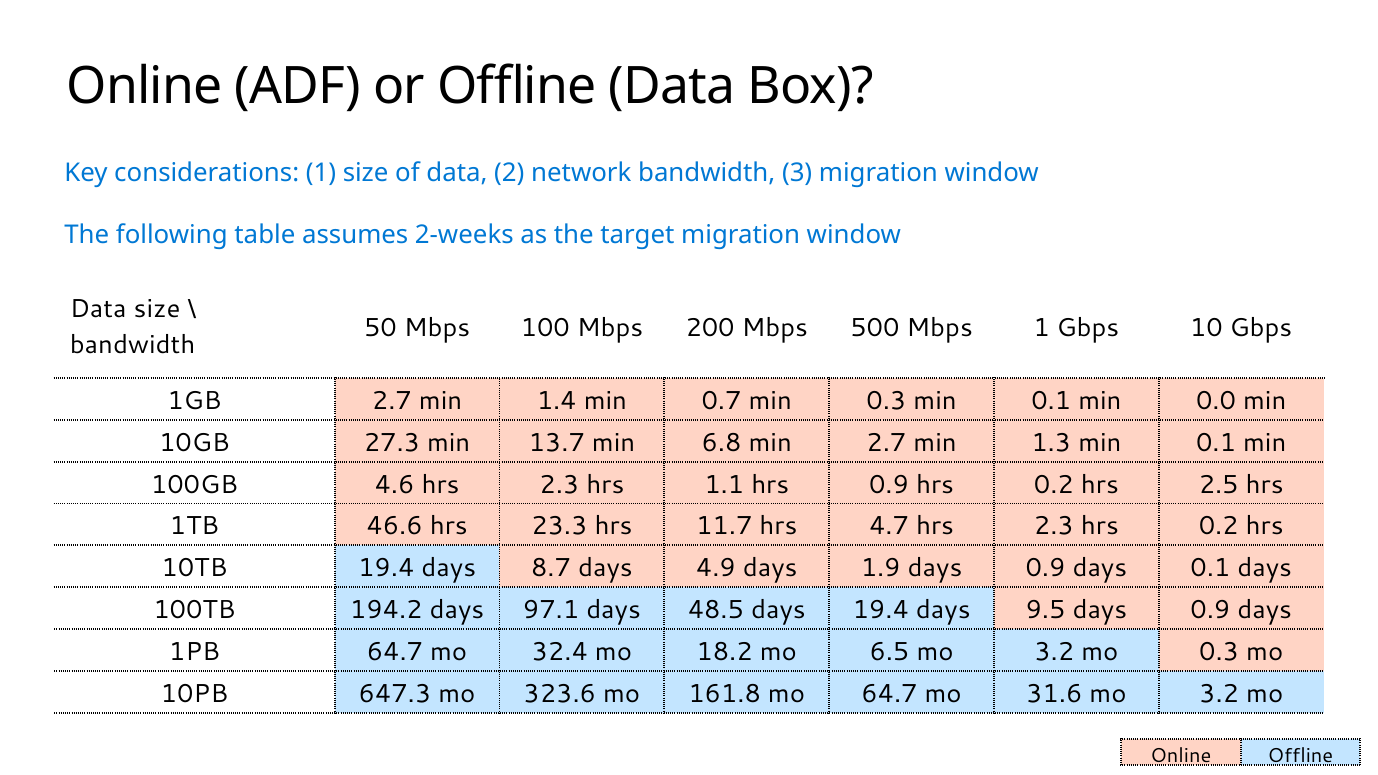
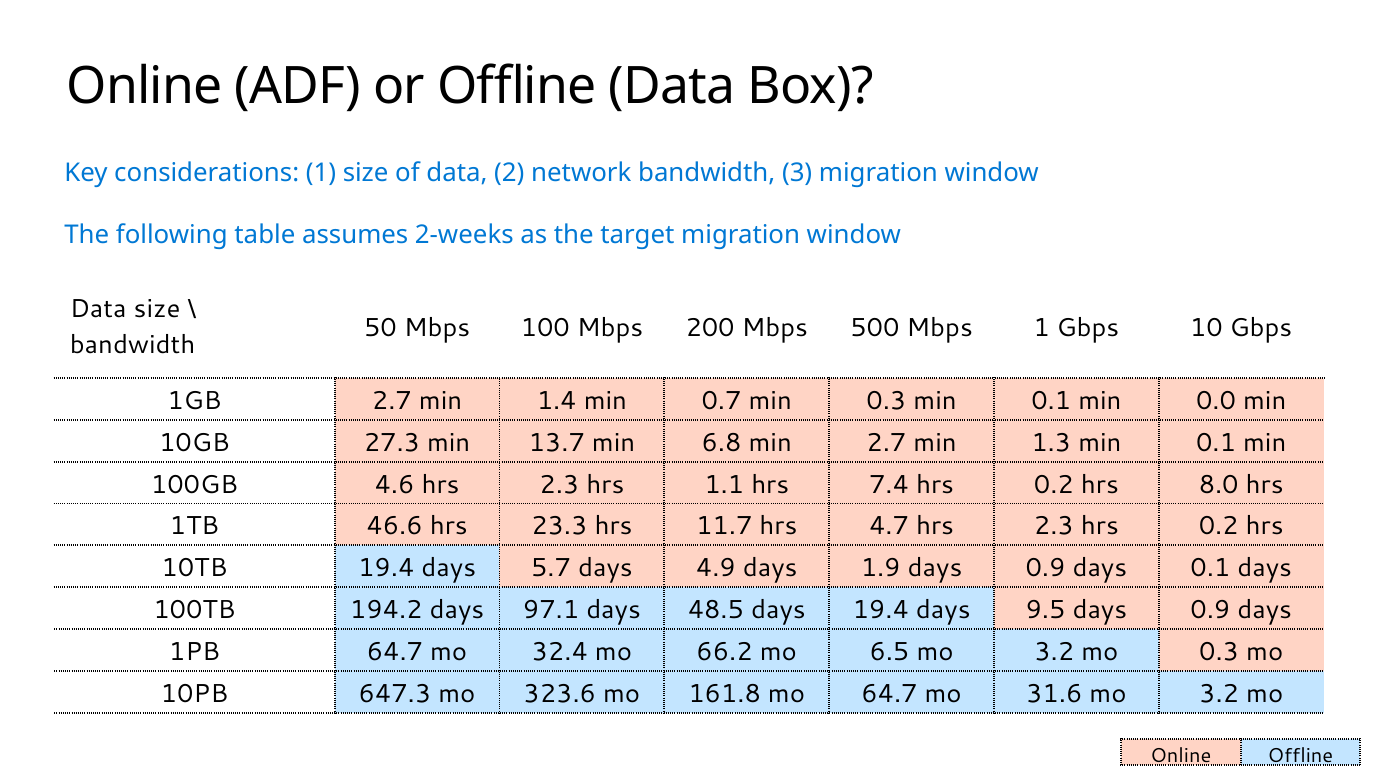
hrs 0.9: 0.9 -> 7.4 (889, 485)
2.5: 2.5 -> 8.0 (1219, 485)
8.7: 8.7 -> 5.7 (551, 568)
18.2: 18.2 -> 66.2 (725, 652)
